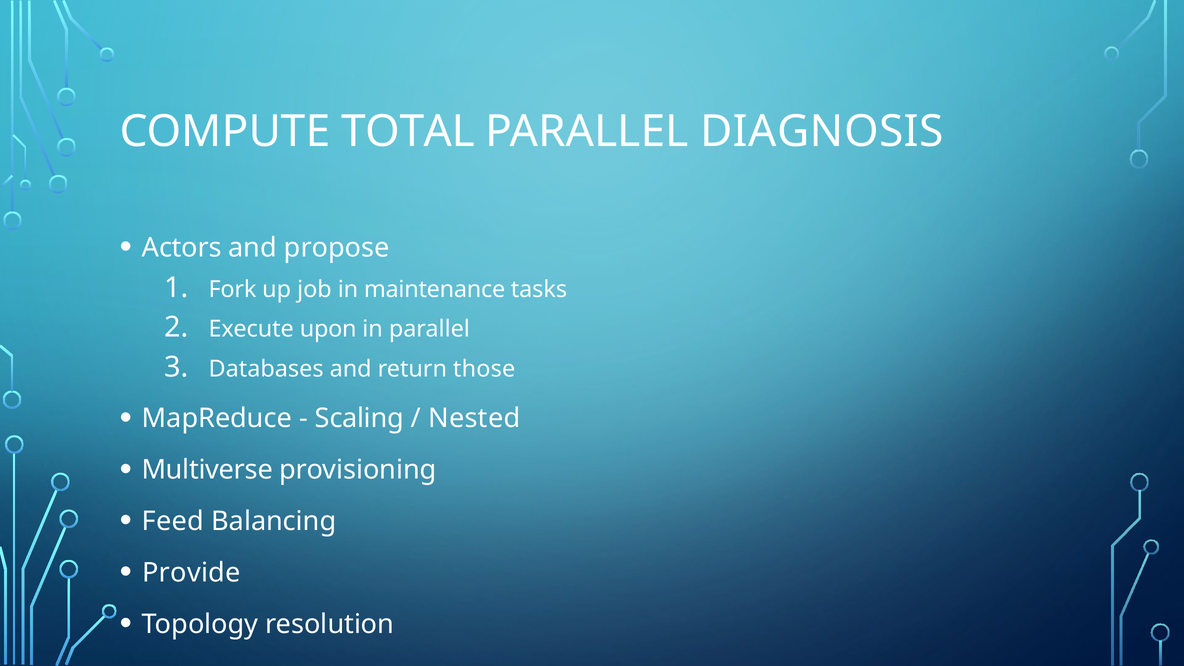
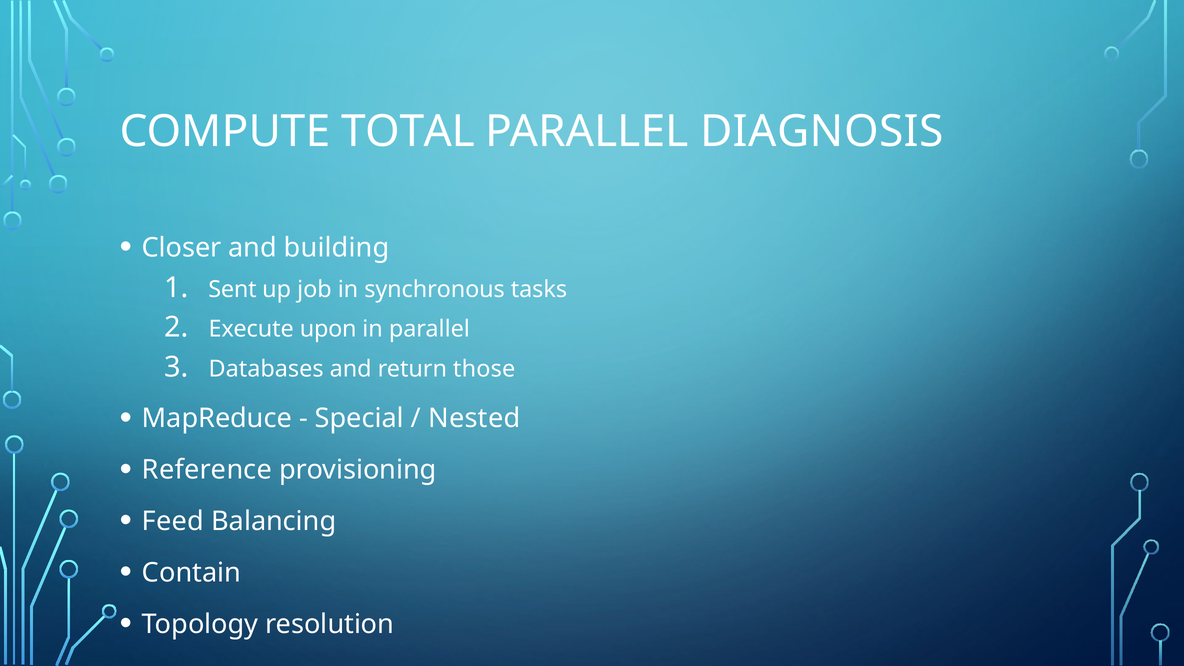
Actors: Actors -> Closer (182, 248)
propose: propose -> building (337, 248)
Fork: Fork -> Sent (232, 289)
maintenance: maintenance -> synchronous (435, 289)
Scaling: Scaling -> Special (359, 419)
Multiverse: Multiverse -> Reference (207, 470)
Provide: Provide -> Contain (192, 573)
